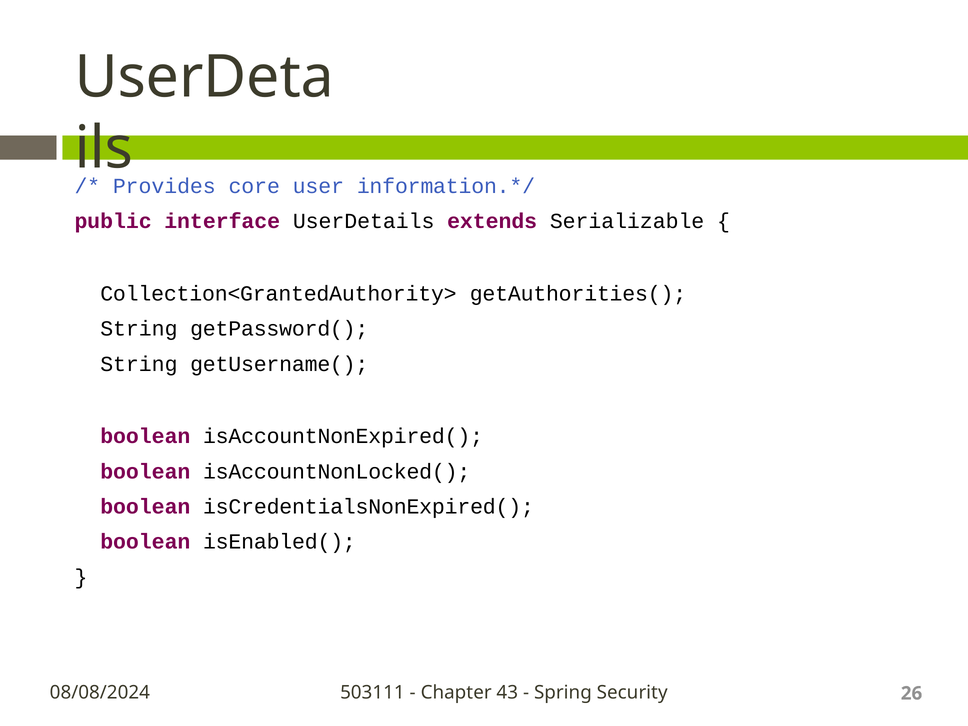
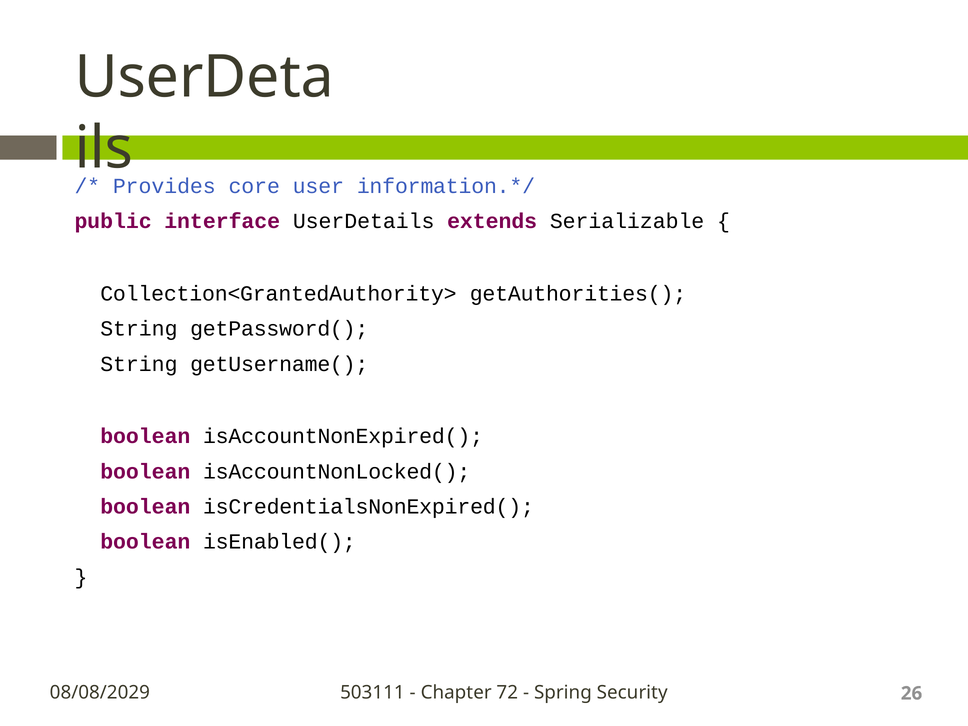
08/08/2024: 08/08/2024 -> 08/08/2029 (100, 693)
43: 43 -> 72 (507, 693)
